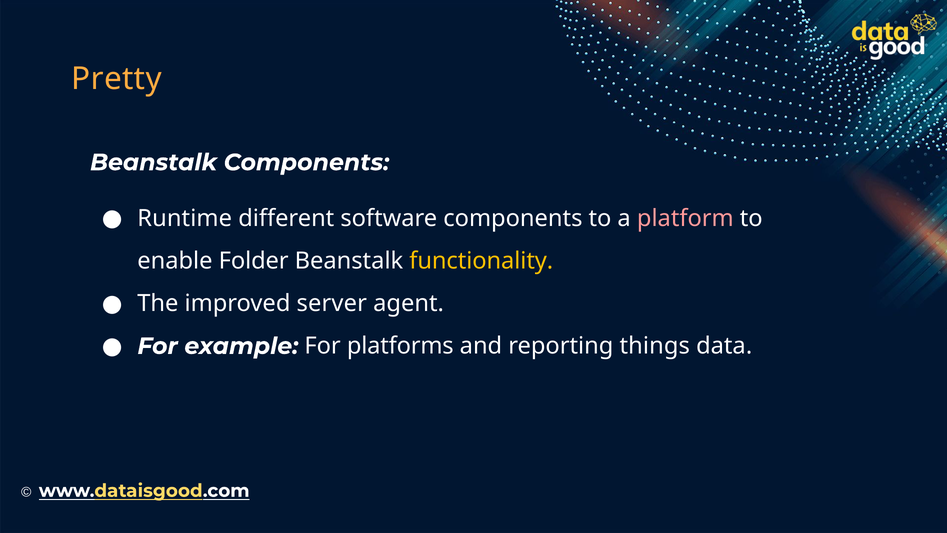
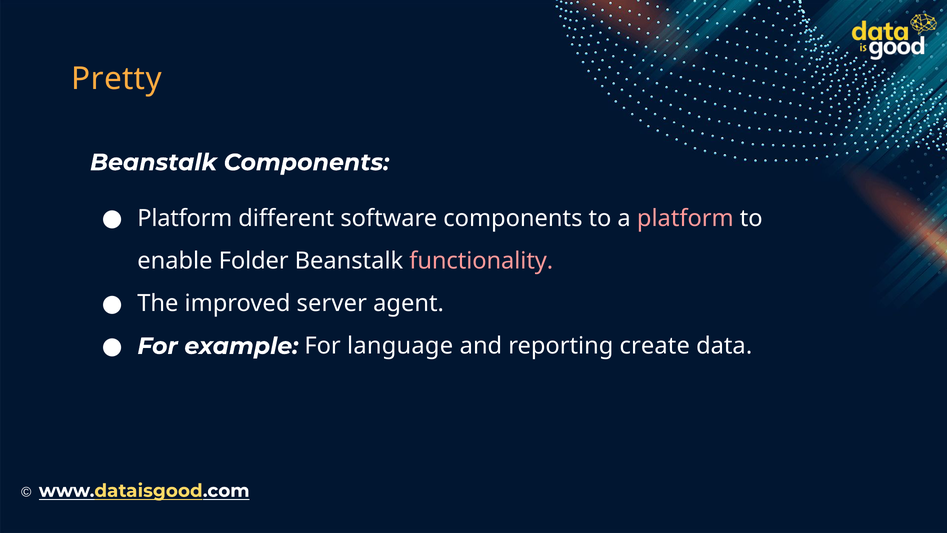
Runtime: Runtime -> Platform (185, 218)
functionality colour: yellow -> pink (481, 261)
platforms: platforms -> language (400, 346)
things: things -> create (655, 346)
